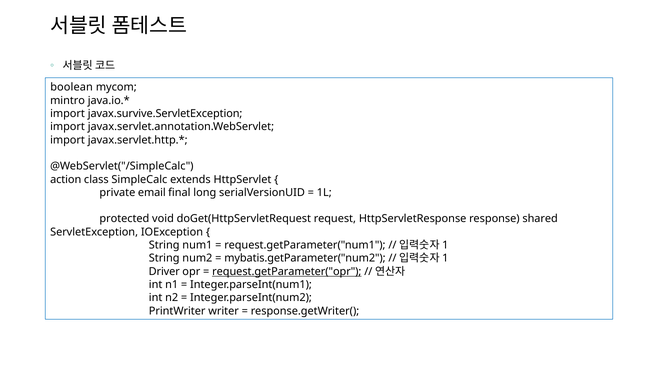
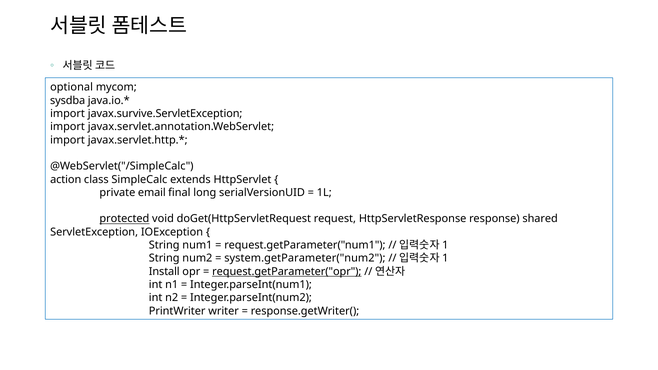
boolean: boolean -> optional (72, 87)
mintro: mintro -> sysdba (68, 101)
protected underline: none -> present (124, 219)
mybatis.getParameter("num2: mybatis.getParameter("num2 -> system.getParameter("num2 (305, 258)
Driver: Driver -> Install (164, 272)
